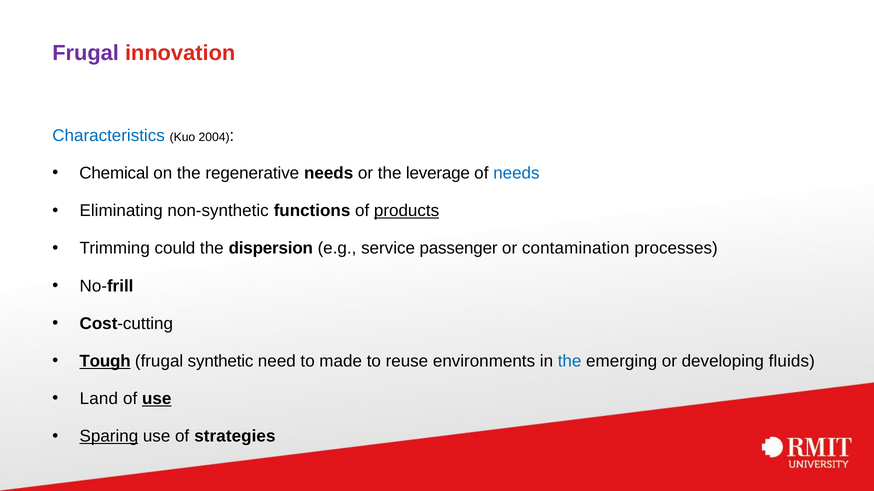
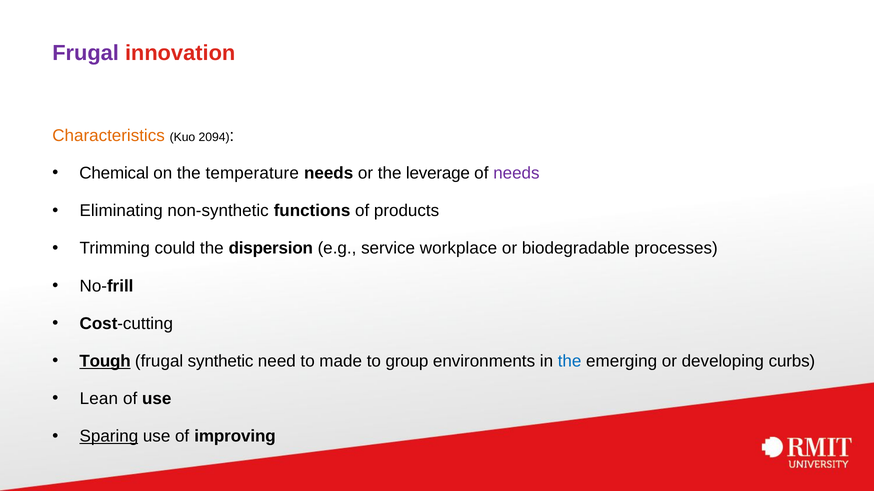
Characteristics colour: blue -> orange (109, 136)
2004: 2004 -> 2094 (214, 137)
regenerative: regenerative -> temperature (252, 173)
needs colour: blue -> purple (516, 173)
products underline: present -> none (407, 211)
passenger: passenger -> workplace (458, 249)
contamination: contamination -> biodegradable (576, 249)
reuse: reuse -> group (407, 362)
fluids: fluids -> curbs (792, 362)
Land: Land -> Lean (99, 399)
use underline: present -> none (157, 399)
strategies: strategies -> improving (235, 437)
